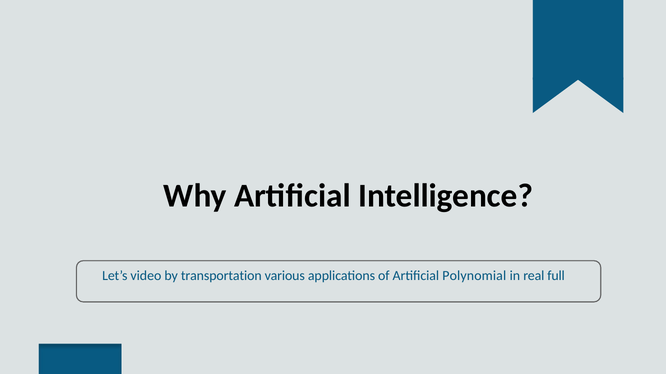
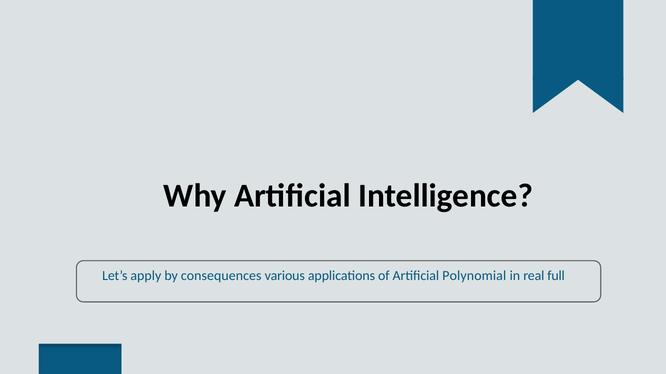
video: video -> apply (146, 276)
transportation: transportation -> consequences (221, 276)
